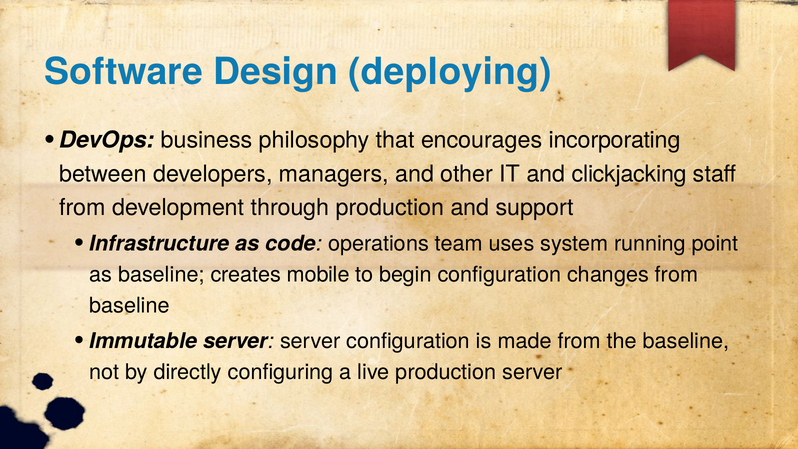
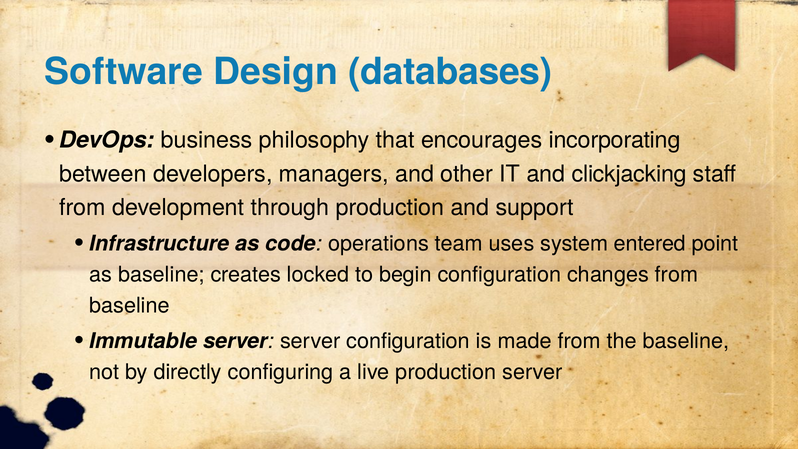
deploying: deploying -> databases (450, 72)
running: running -> entered (650, 243)
mobile: mobile -> locked (318, 275)
